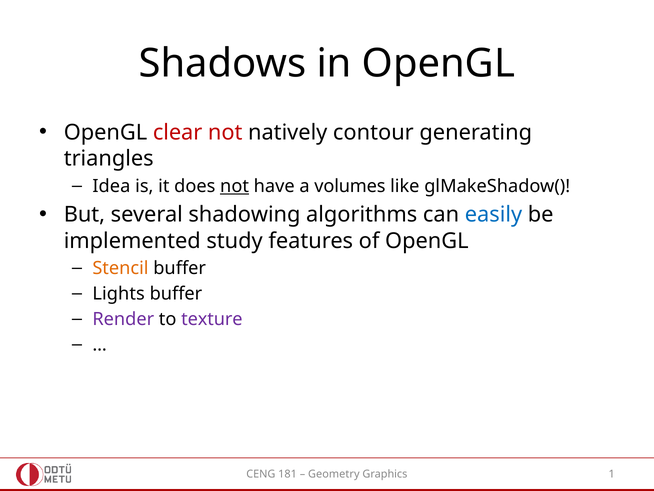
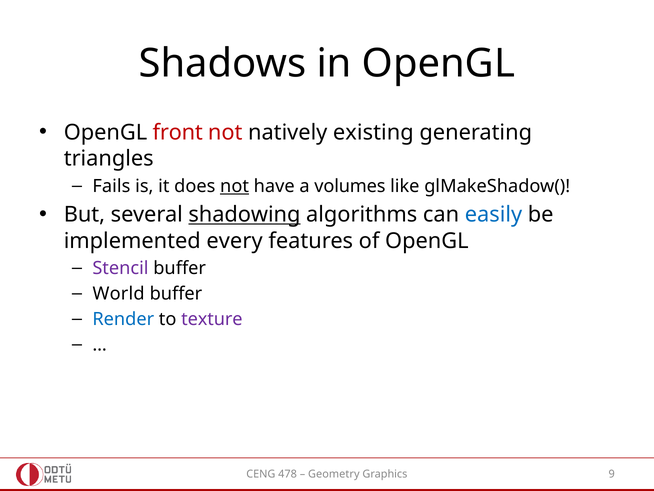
clear: clear -> front (178, 132)
contour: contour -> existing (373, 132)
Idea: Idea -> Fails (111, 186)
shadowing underline: none -> present (244, 214)
study: study -> every (235, 241)
Stencil colour: orange -> purple (120, 268)
Lights: Lights -> World (119, 293)
Render colour: purple -> blue (123, 319)
181: 181 -> 478 (288, 474)
1: 1 -> 9 (612, 474)
